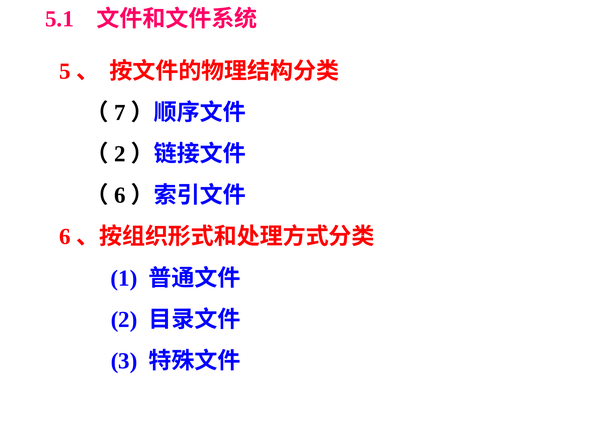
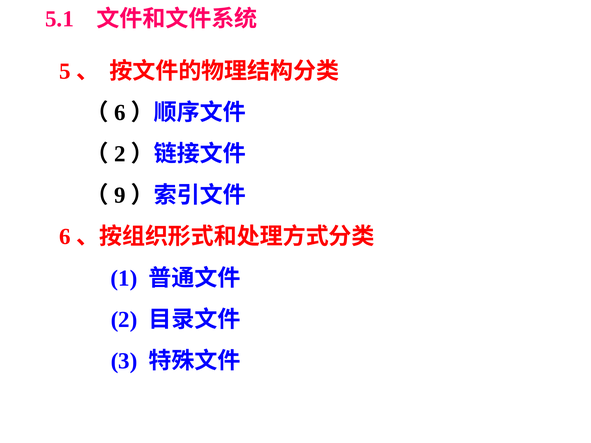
7: 7 -> 6 (120, 113)
6: 6 -> 9 (120, 195)
